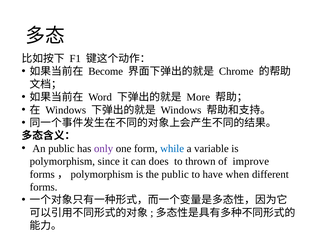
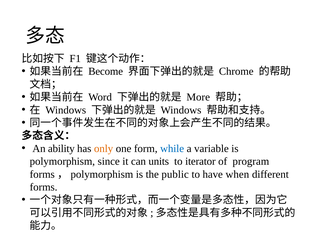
An public: public -> ability (61, 149)
only colour: purple -> orange (104, 149)
does: does -> units (159, 162)
thrown: thrown -> iterator (200, 162)
improve: improve -> program (251, 162)
